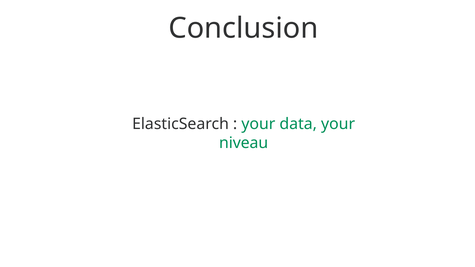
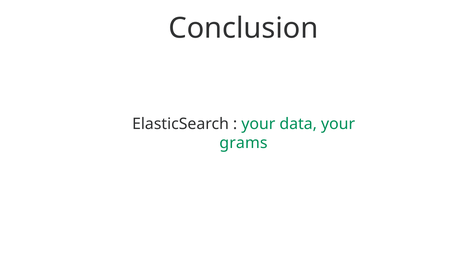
niveau: niveau -> grams (243, 143)
